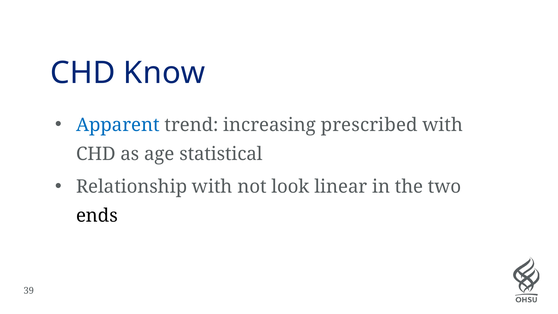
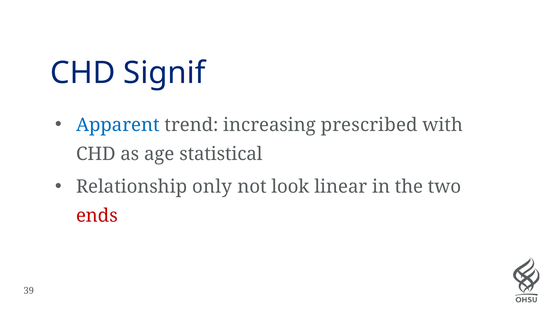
Know: Know -> Signif (164, 73)
Relationship with: with -> only (212, 187)
ends colour: black -> red (97, 216)
